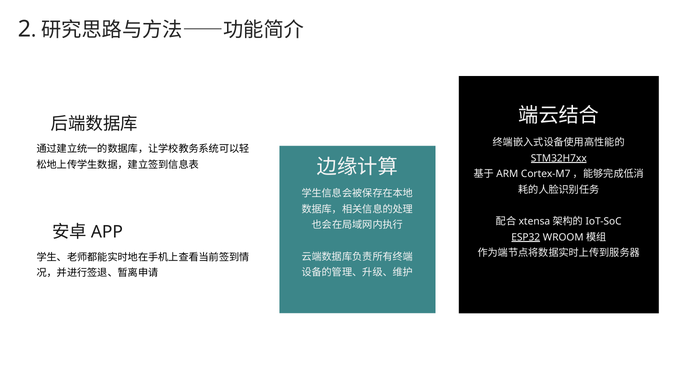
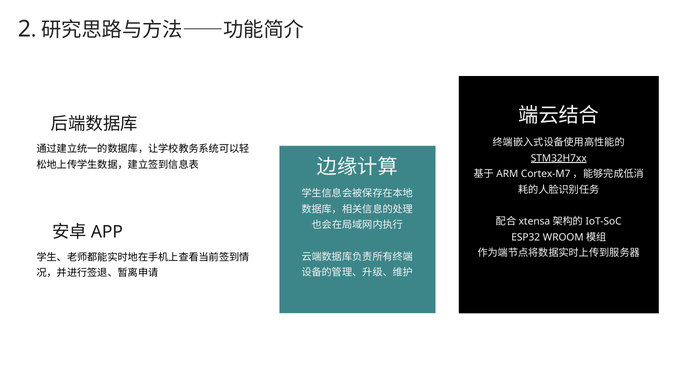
ESP32 underline: present -> none (526, 237)
